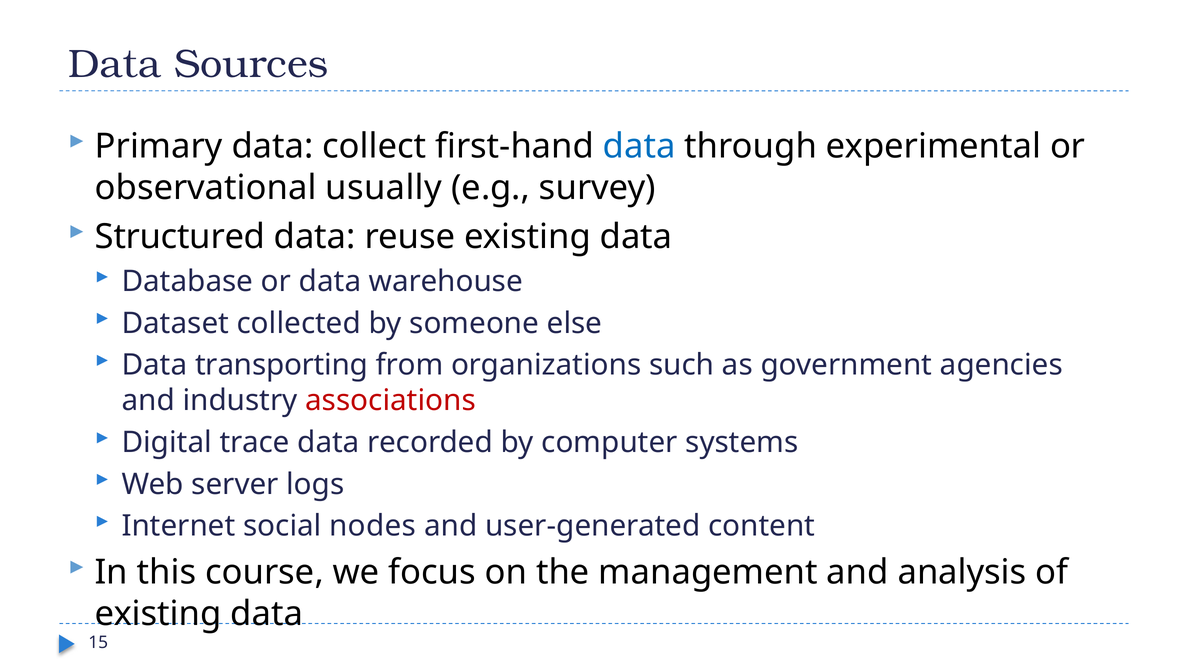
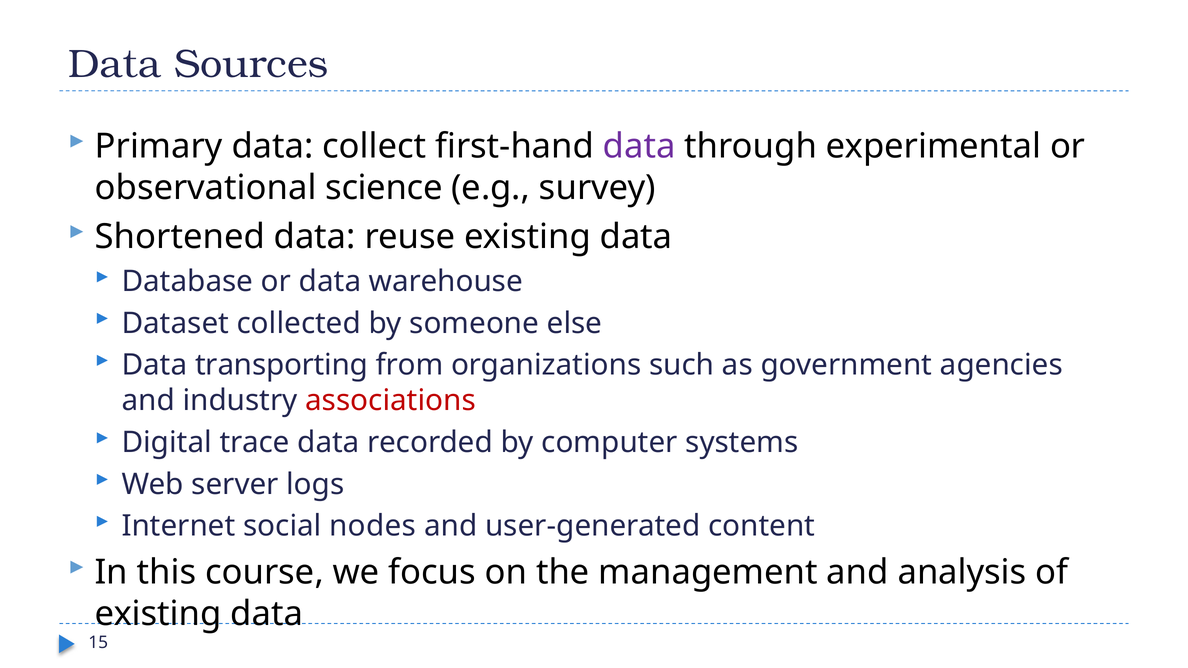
data colour: blue -> purple (639, 146)
usually: usually -> science (384, 188)
Structured: Structured -> Shortened (180, 237)
